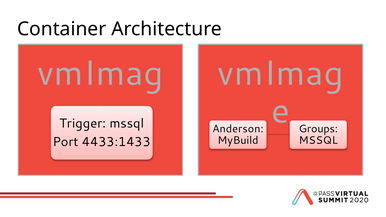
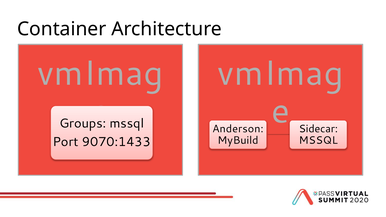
Trigger: Trigger -> Groups (83, 124)
Groups: Groups -> Sidecar (318, 129)
4433:1433: 4433:1433 -> 9070:1433 (116, 142)
